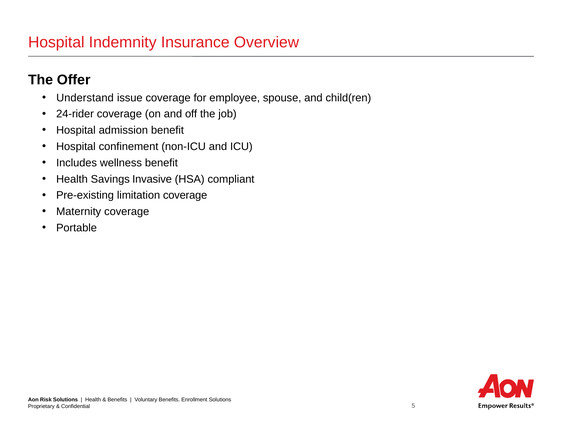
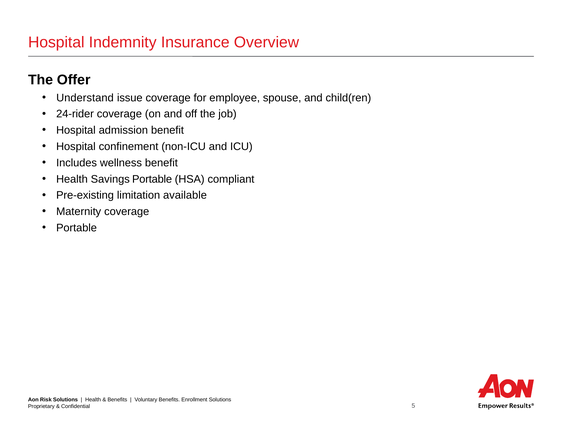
Savings Invasive: Invasive -> Portable (152, 179)
limitation coverage: coverage -> available (185, 195)
